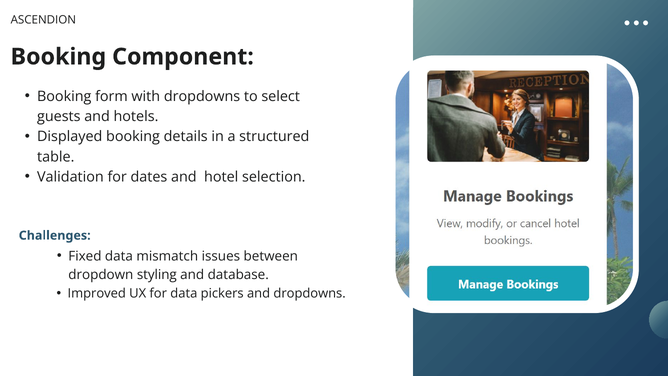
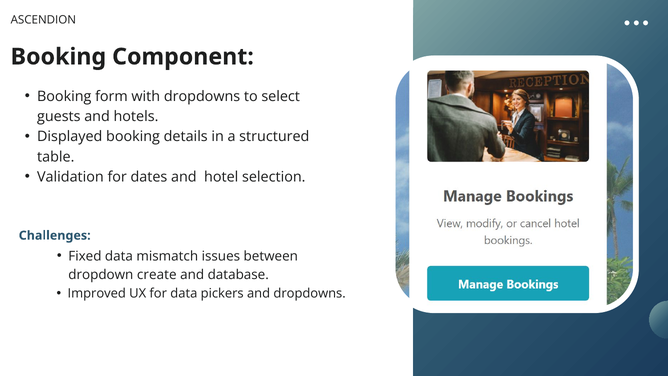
styling: styling -> create (157, 275)
